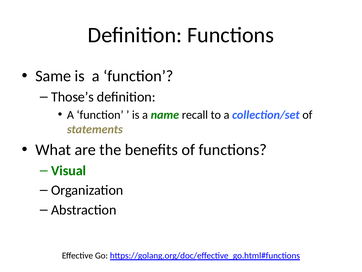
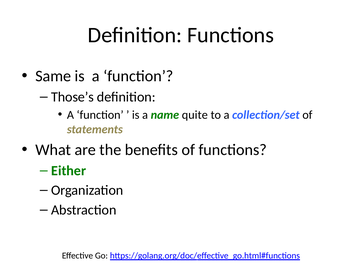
recall: recall -> quite (195, 115)
Visual: Visual -> Either (69, 170)
